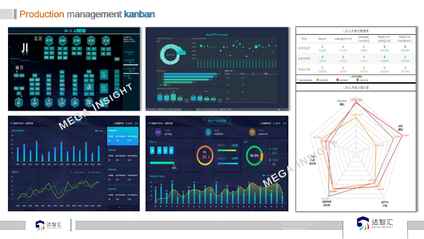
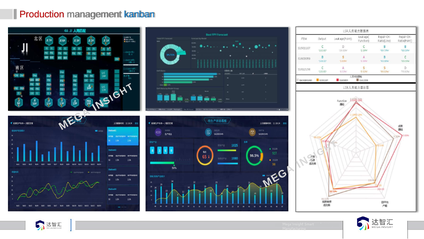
Production colour: orange -> red (42, 14)
